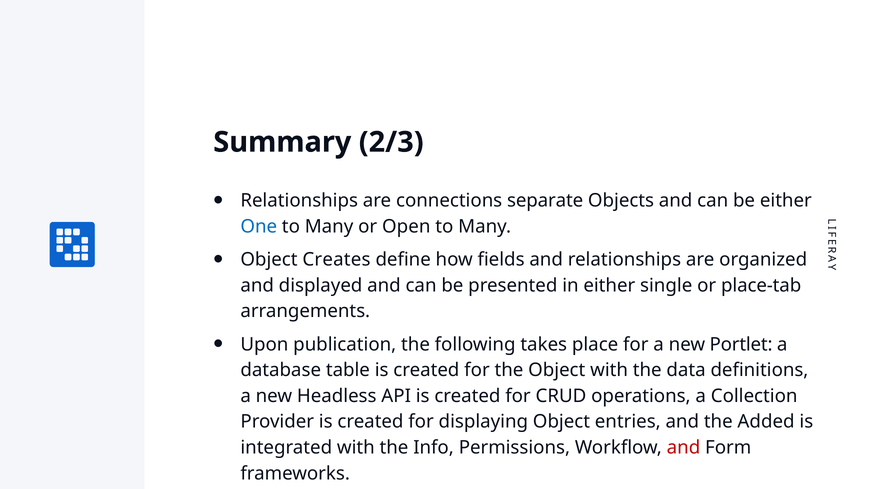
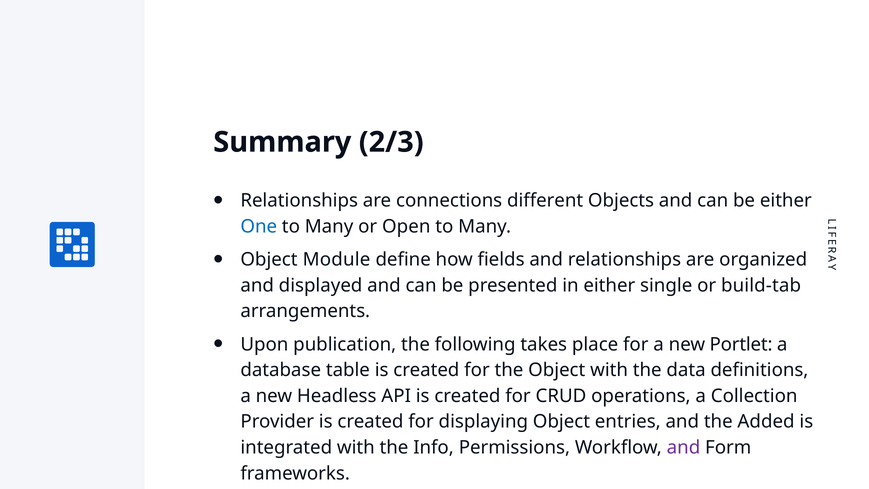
separate: separate -> different (545, 201)
Creates: Creates -> Module (336, 260)
place-tab: place-tab -> build-tab (761, 285)
and colour: red -> purple (684, 447)
